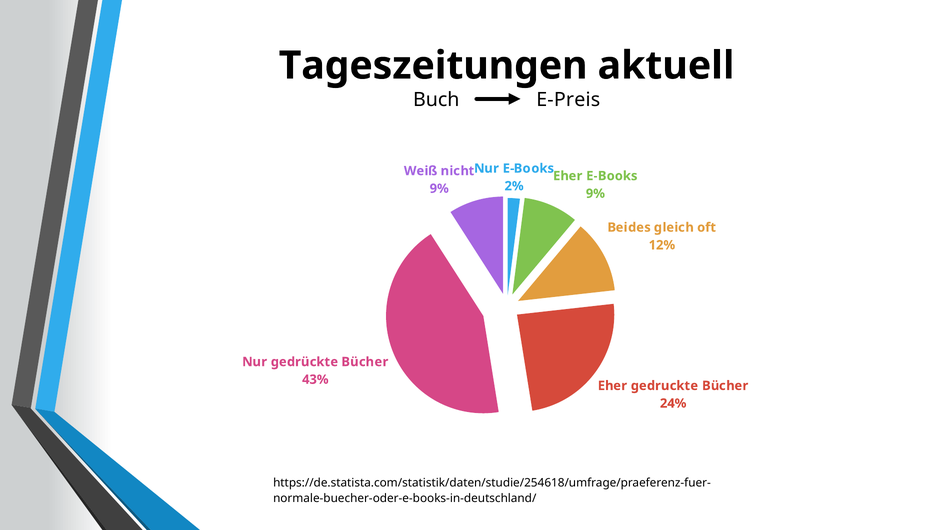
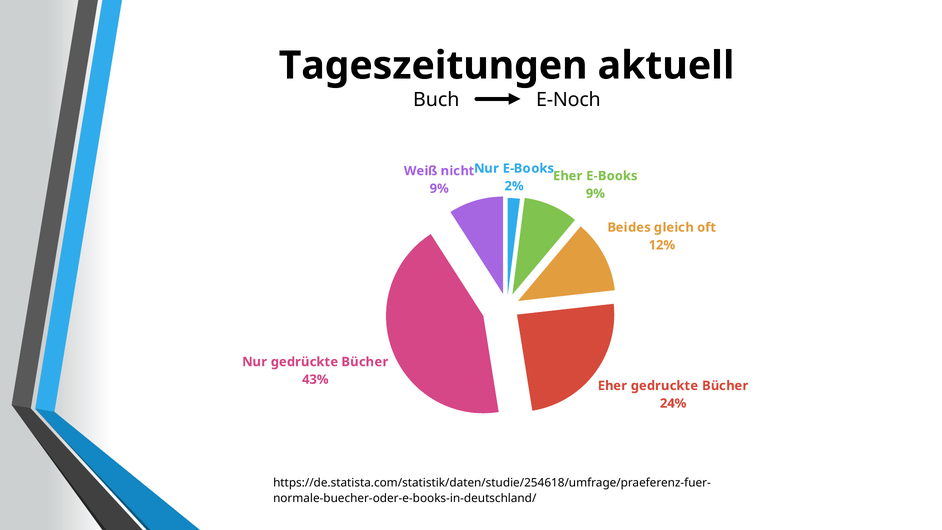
E-Preis: E-Preis -> E-Noch (568, 100)
